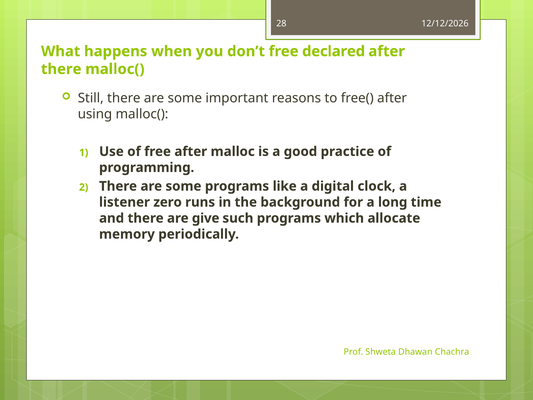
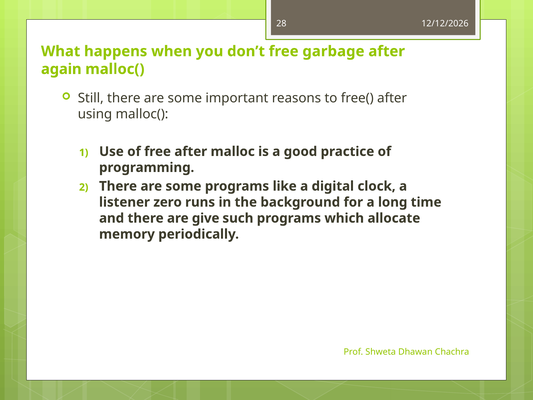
declared: declared -> garbage (333, 51)
there: there -> again (61, 69)
